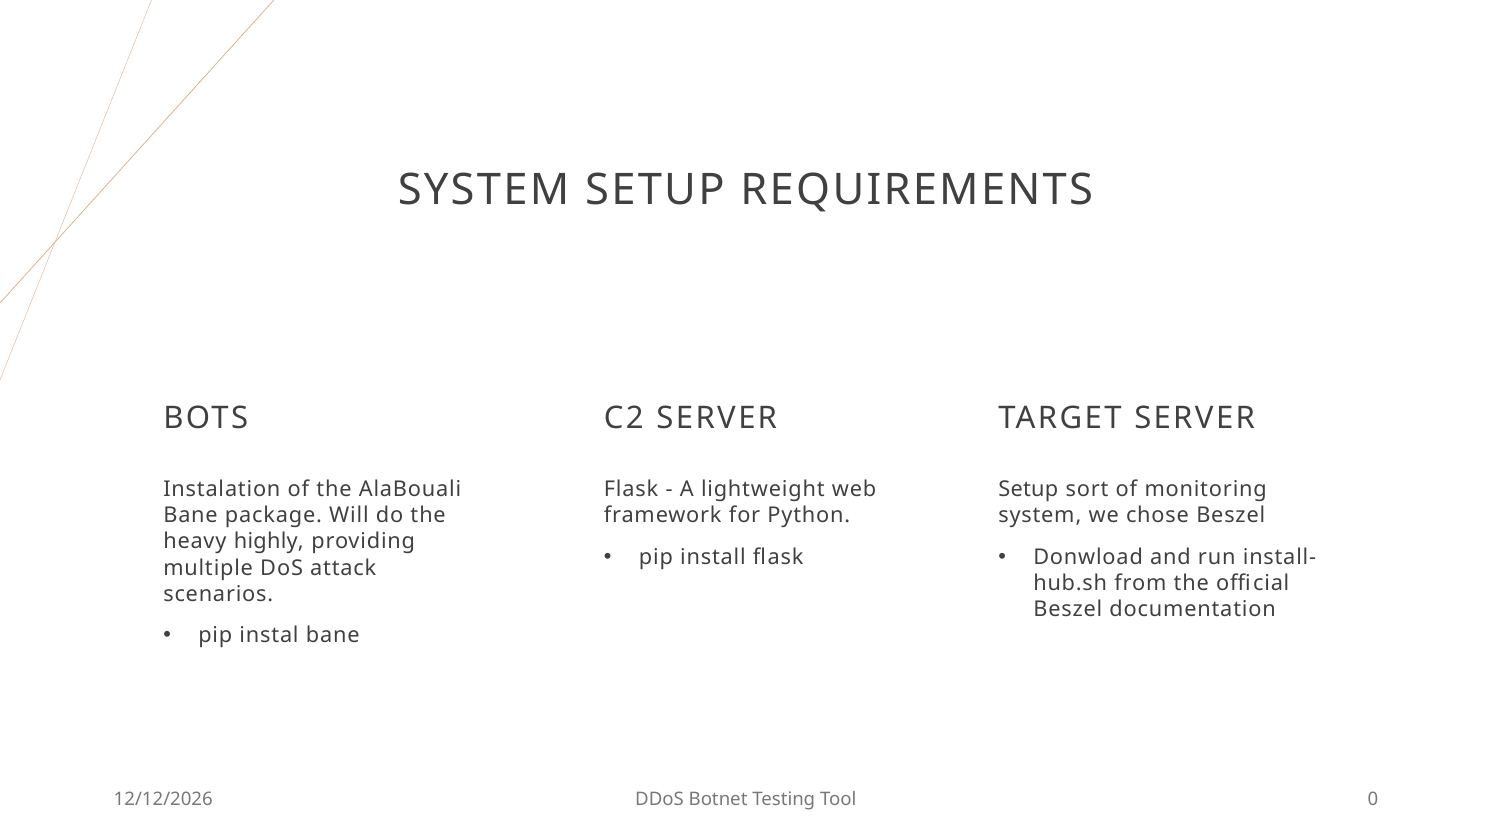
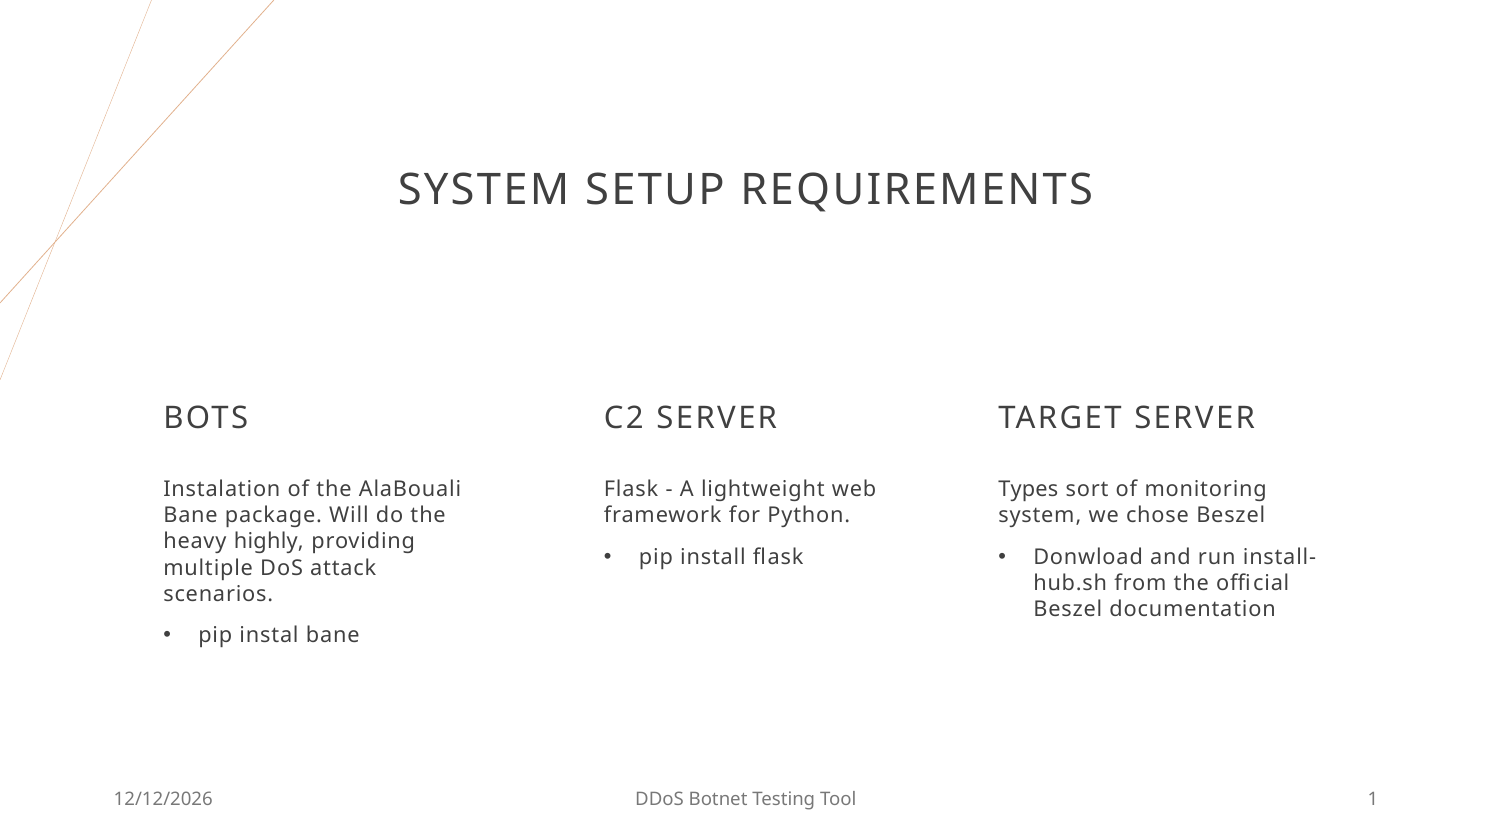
Setup: Setup -> Types (1028, 489)
0: 0 -> 1 (1373, 800)
